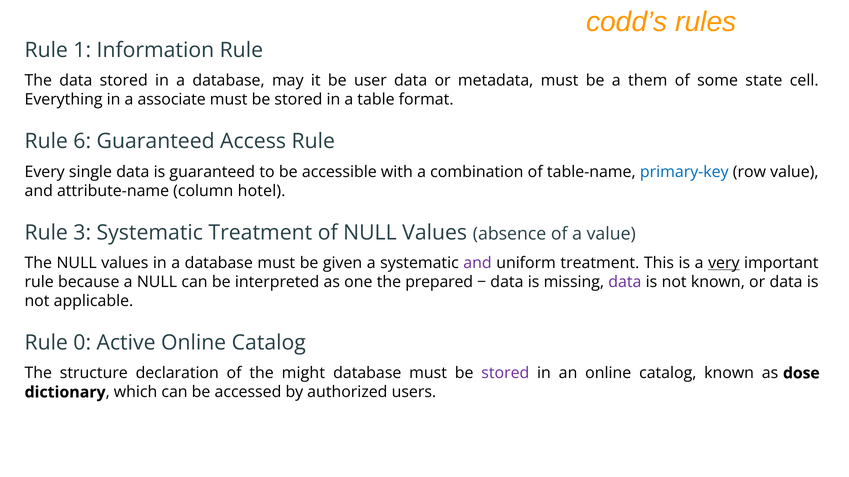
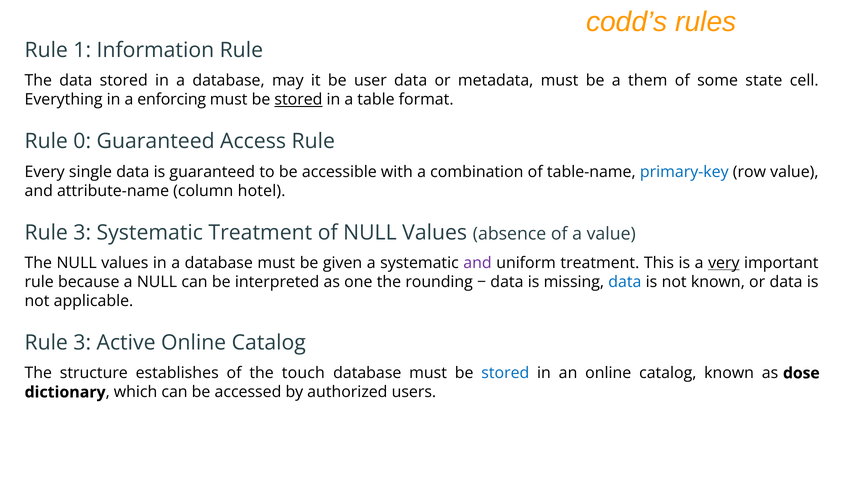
associate: associate -> enforcing (172, 100)
stored underline: none -> present (298, 100)
6: 6 -> 0 (82, 142)
prepared: prepared -> rounding (439, 282)
data colour: purple -> blue (625, 282)
0: 0 -> 3 (82, 343)
declaration: declaration -> establishes (177, 374)
might: might -> touch (303, 374)
stored colour: purple -> blue (505, 374)
